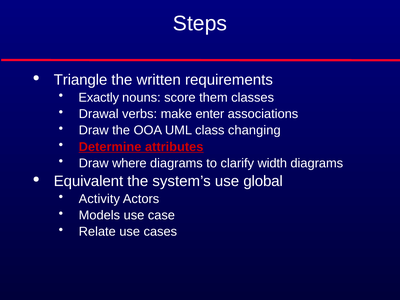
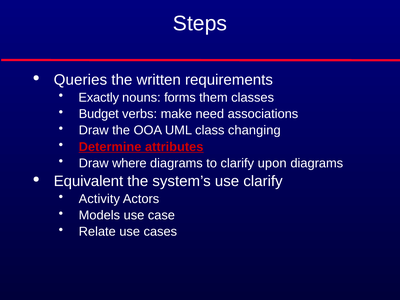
Triangle: Triangle -> Queries (80, 80)
score: score -> forms (180, 98)
Drawal: Drawal -> Budget (99, 114)
enter: enter -> need (210, 114)
width: width -> upon (272, 163)
use global: global -> clarify (263, 181)
